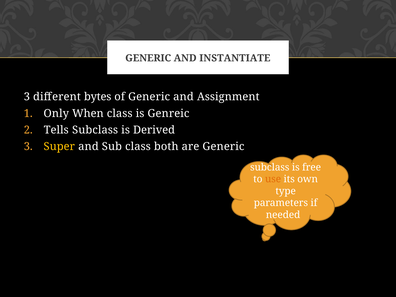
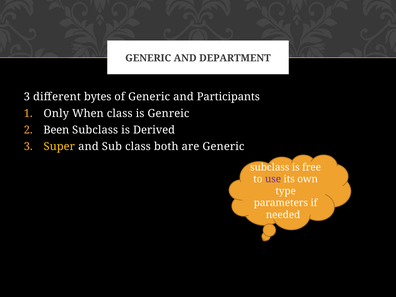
INSTANTIATE: INSTANTIATE -> DEPARTMENT (235, 58)
Assignment: Assignment -> Participants (228, 97)
Tells: Tells -> Been (56, 130)
use colour: orange -> purple (273, 179)
